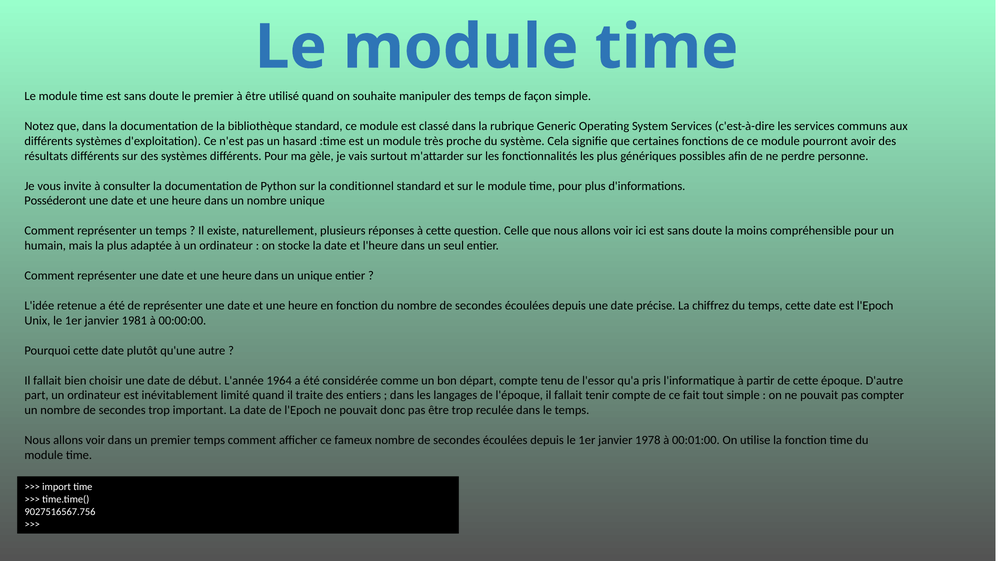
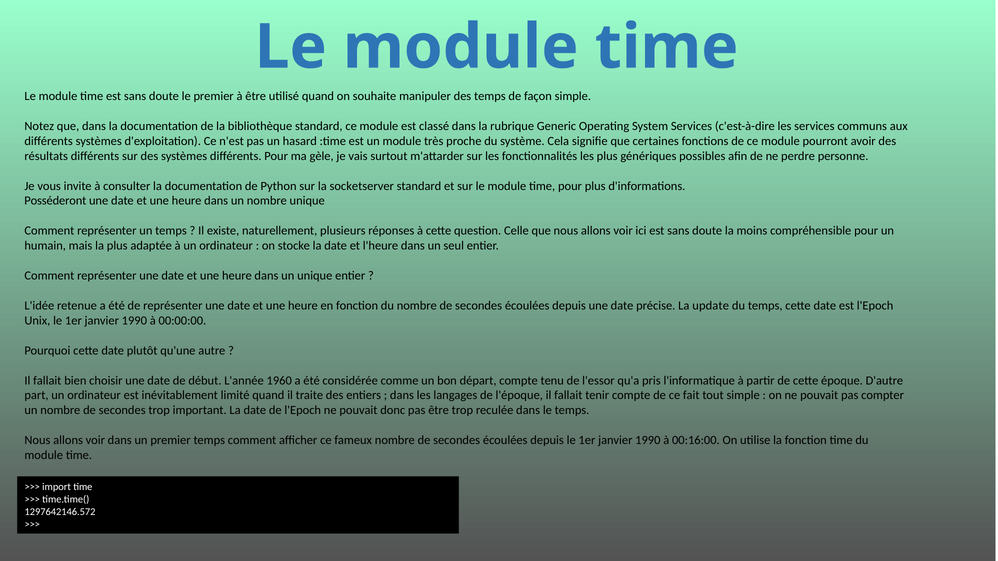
conditionnel: conditionnel -> socketserver (362, 186)
chiffrez: chiffrez -> update (711, 306)
1981: 1981 -> 1990 (134, 321)
1964: 1964 -> 1960 (279, 381)
1978: 1978 -> 1990 (648, 441)
00:01:00: 00:01:00 -> 00:16:00 (696, 441)
9027516567.756: 9027516567.756 -> 1297642146.572 (60, 512)
